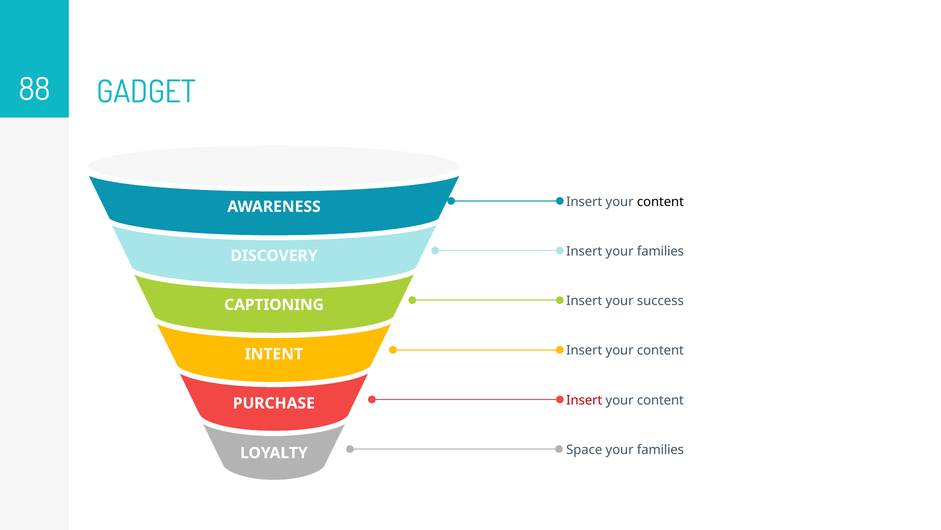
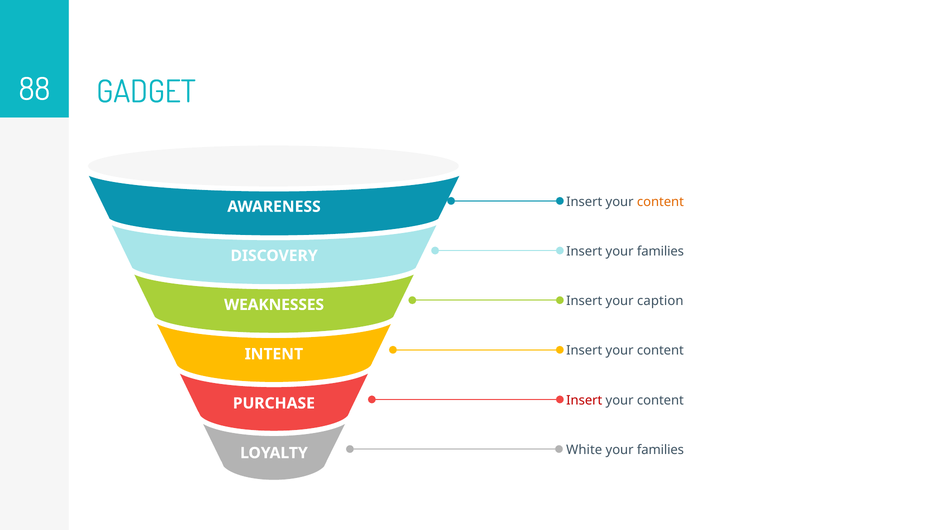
content colour: black -> orange (660, 202)
success: success -> caption (660, 301)
CAPTIONING: CAPTIONING -> WEAKNESSES (274, 304)
Space: Space -> White (584, 449)
